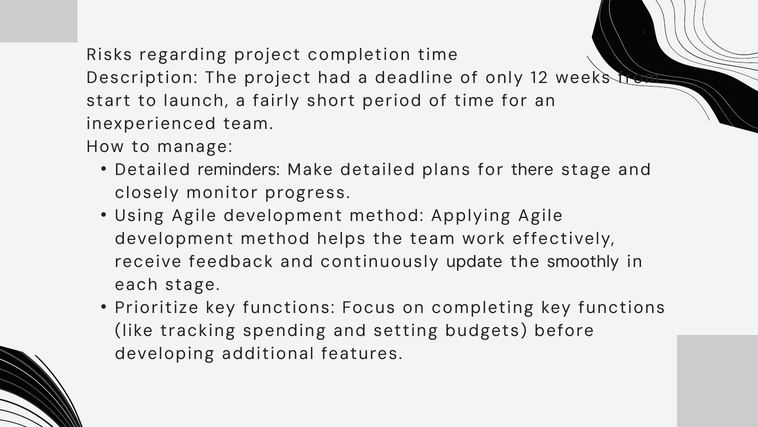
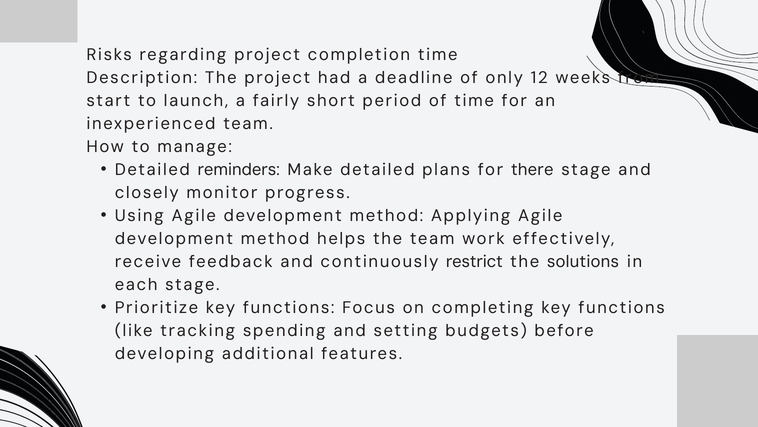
update: update -> restrict (474, 261)
smoothly: smoothly -> solutions (583, 261)
